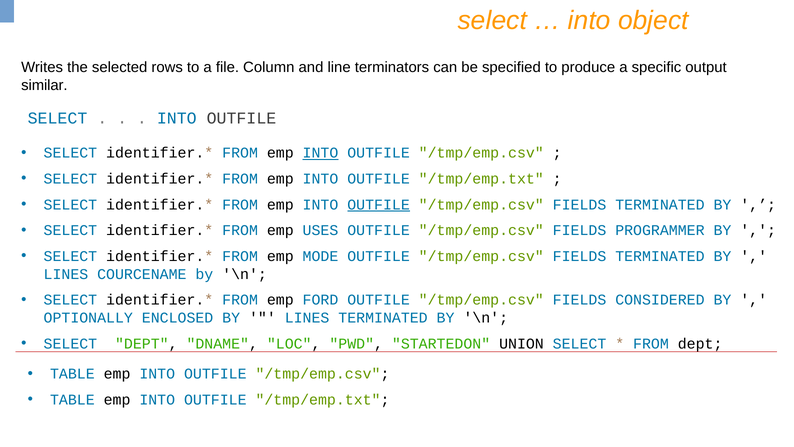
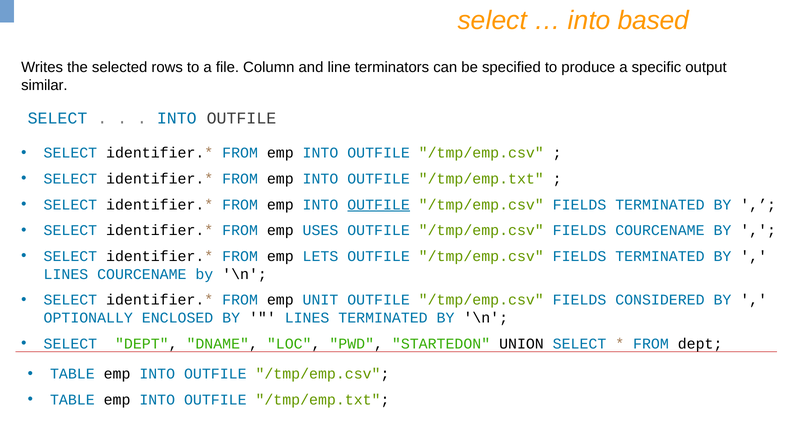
object: object -> based (653, 21)
INTO underline: present -> none (320, 153)
FIELDS PROGRAMMER: PROGRAMMER -> COURCENAME (660, 230)
MODE: MODE -> LETS (320, 256)
FORD: FORD -> UNIT (320, 300)
